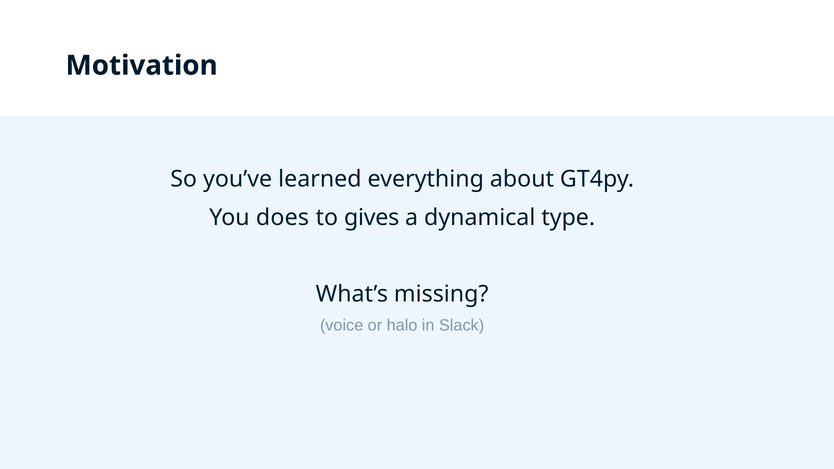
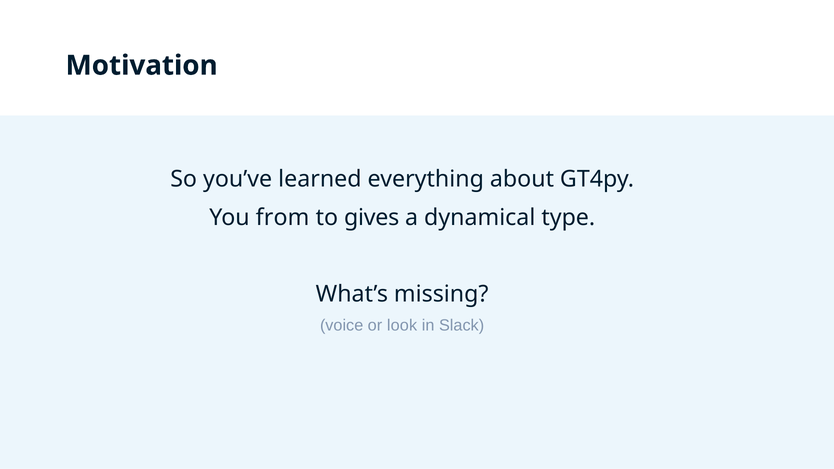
does: does -> from (283, 218)
halo: halo -> look (402, 326)
